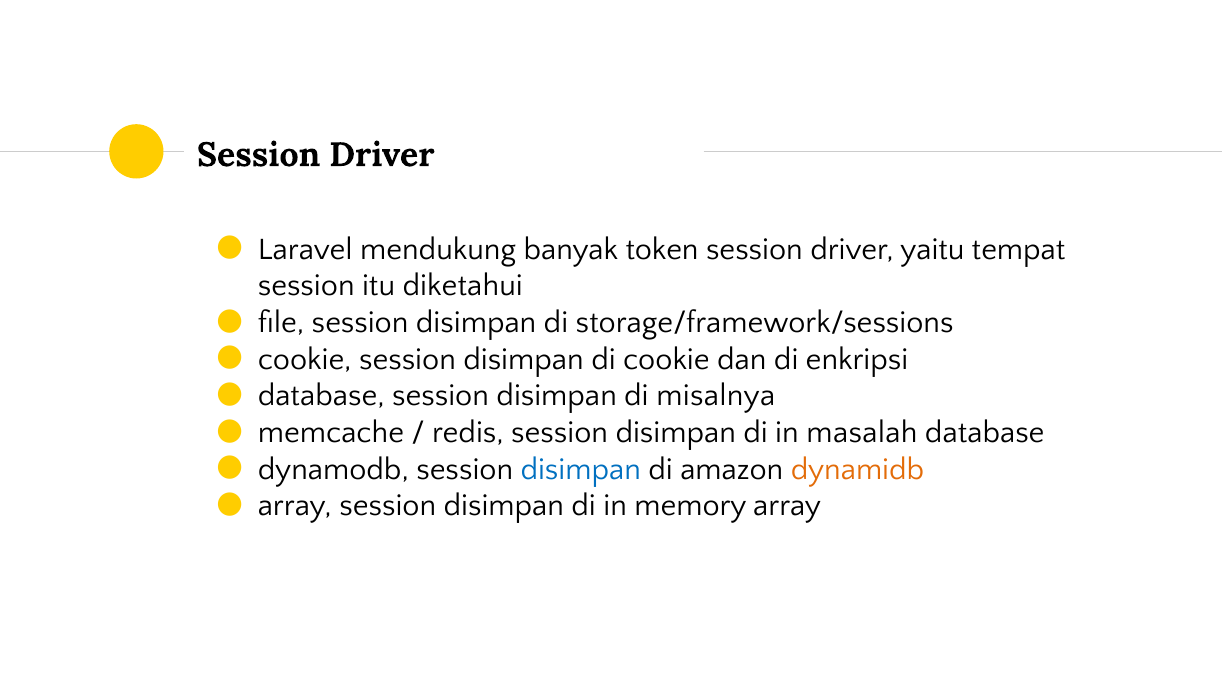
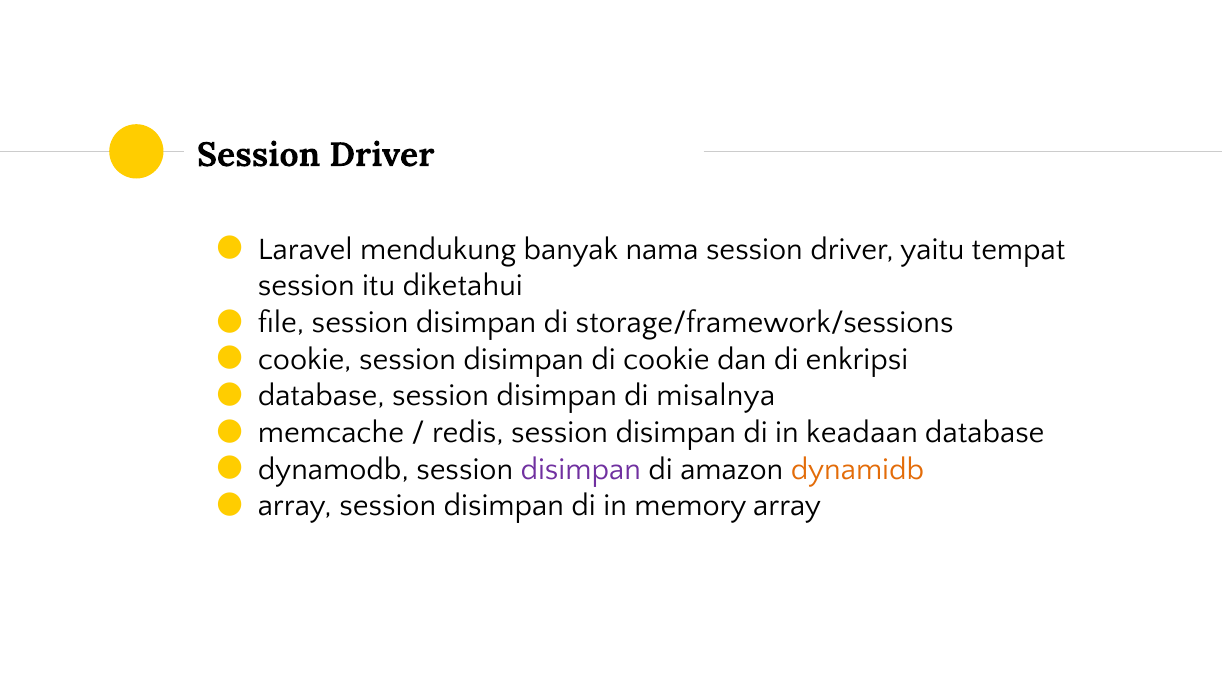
token: token -> nama (662, 249)
masalah: masalah -> keadaan (862, 432)
disimpan colour: blue -> purple (581, 469)
